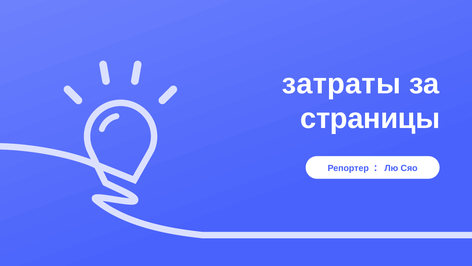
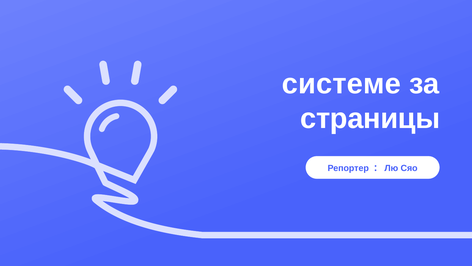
затраты: затраты -> системе (341, 84)
